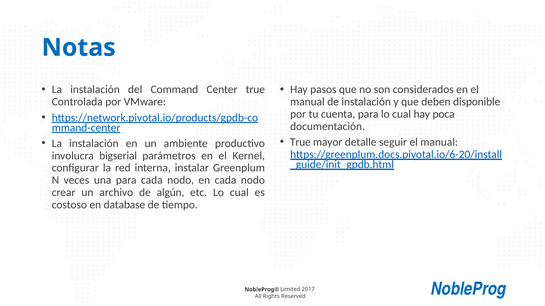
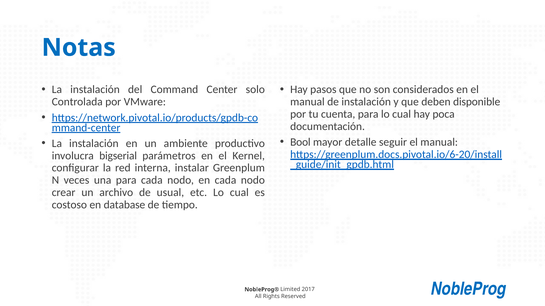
Center true: true -> solo (255, 90)
True: True -> Bool (300, 142)
algún: algún -> usual (170, 193)
